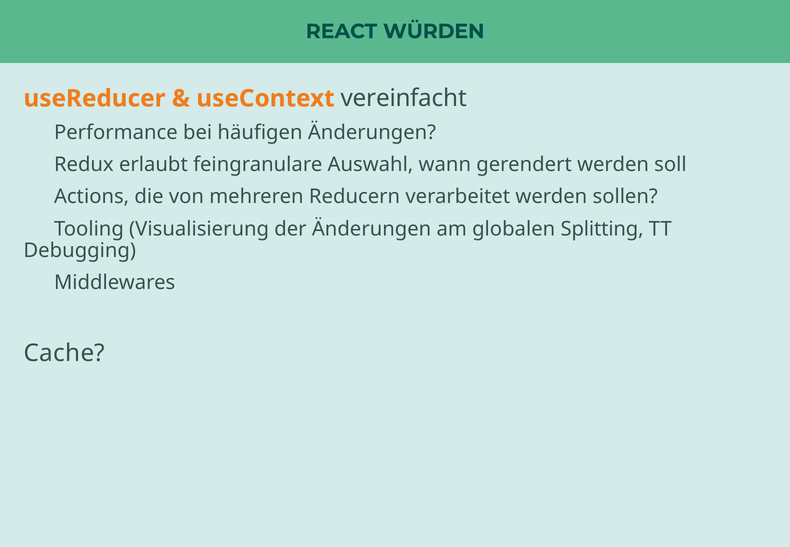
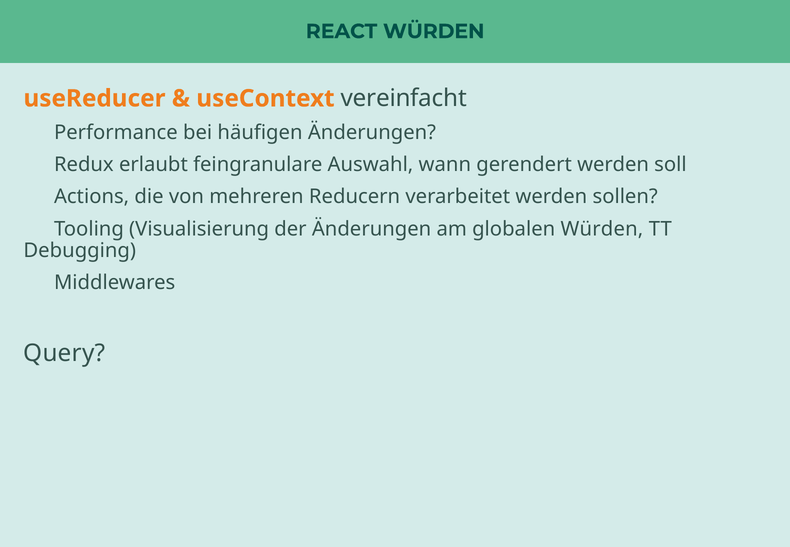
globalen Splitting: Splitting -> Würden (602, 229)
Cache: Cache -> Query (64, 353)
